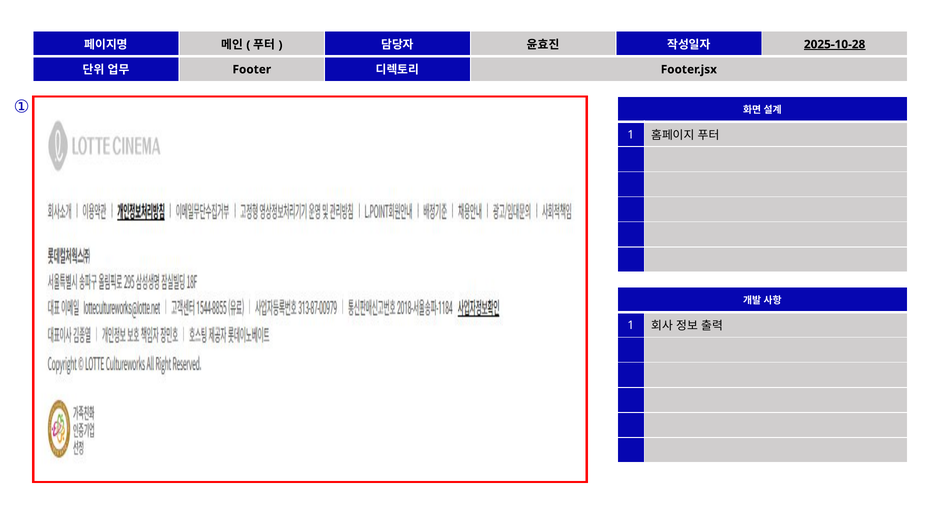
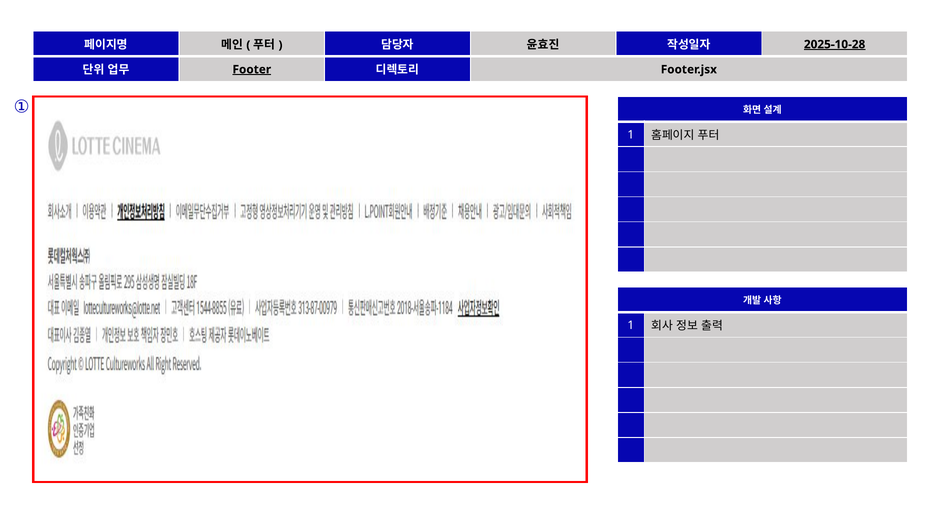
Footer underline: none -> present (252, 69)
